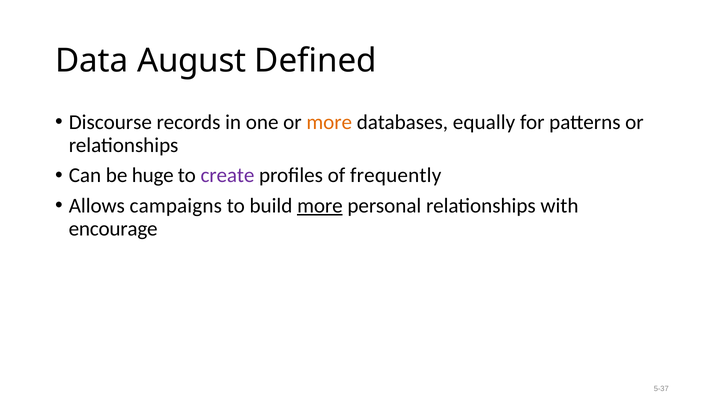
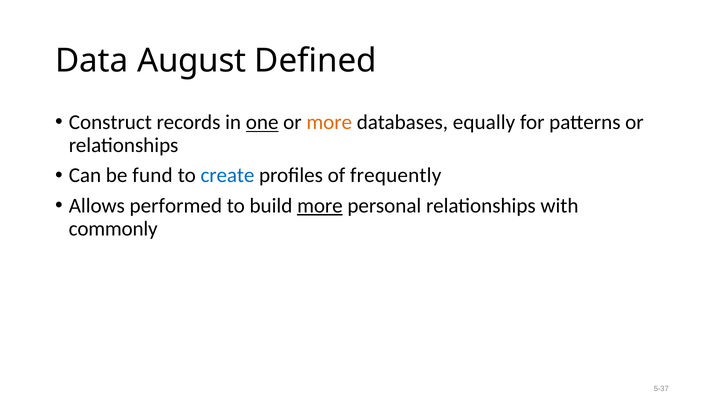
Discourse: Discourse -> Construct (110, 122)
one underline: none -> present (262, 122)
huge: huge -> fund (153, 176)
create colour: purple -> blue (227, 176)
campaigns: campaigns -> performed (176, 206)
encourage: encourage -> commonly (113, 229)
